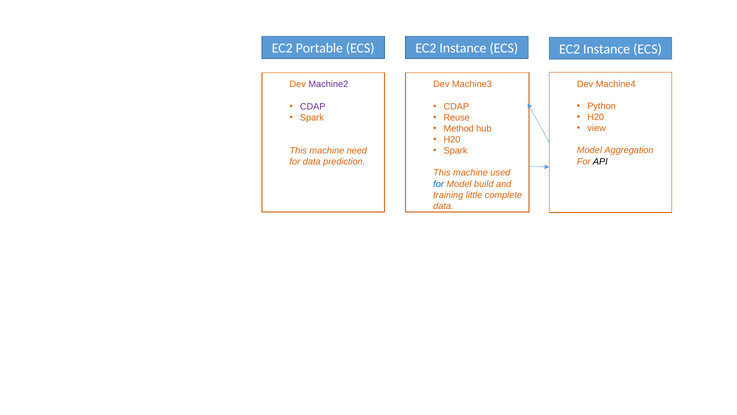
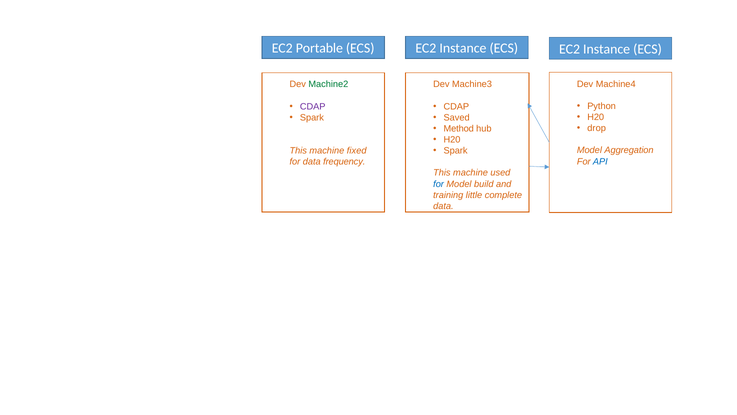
Machine2 colour: purple -> green (328, 84)
Reuse: Reuse -> Saved (457, 117)
view: view -> drop (597, 128)
need: need -> fixed (357, 151)
API colour: black -> blue (600, 161)
prediction: prediction -> frequency (344, 162)
